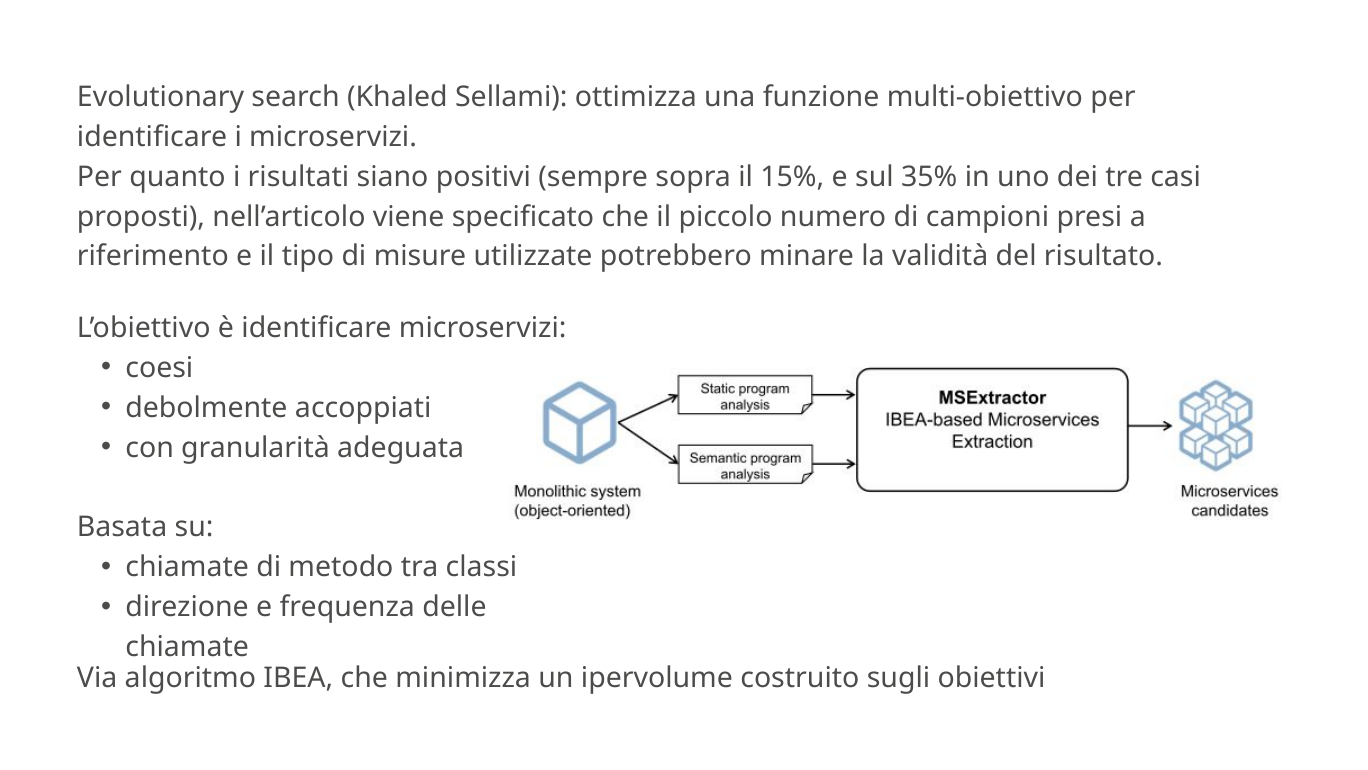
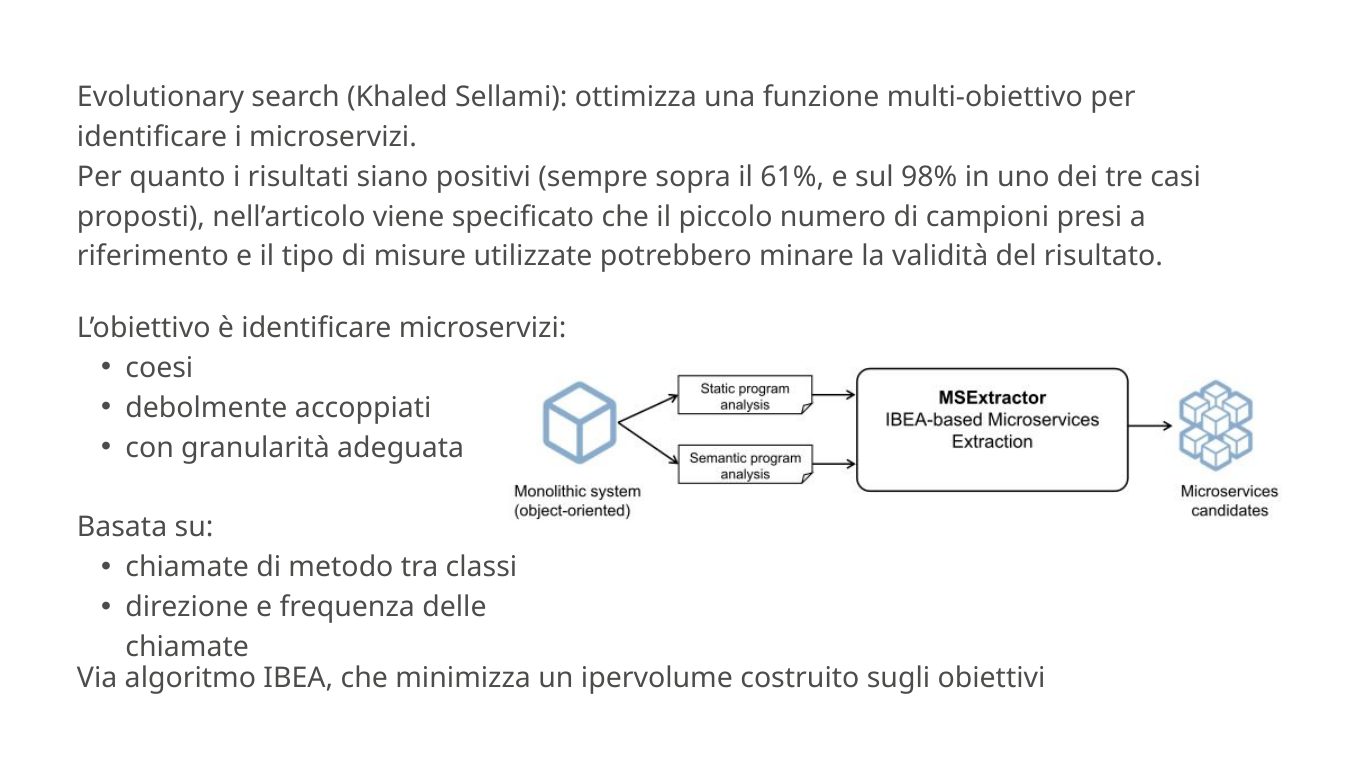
15%: 15% -> 61% (792, 177)
35%: 35% -> 98% (929, 177)
